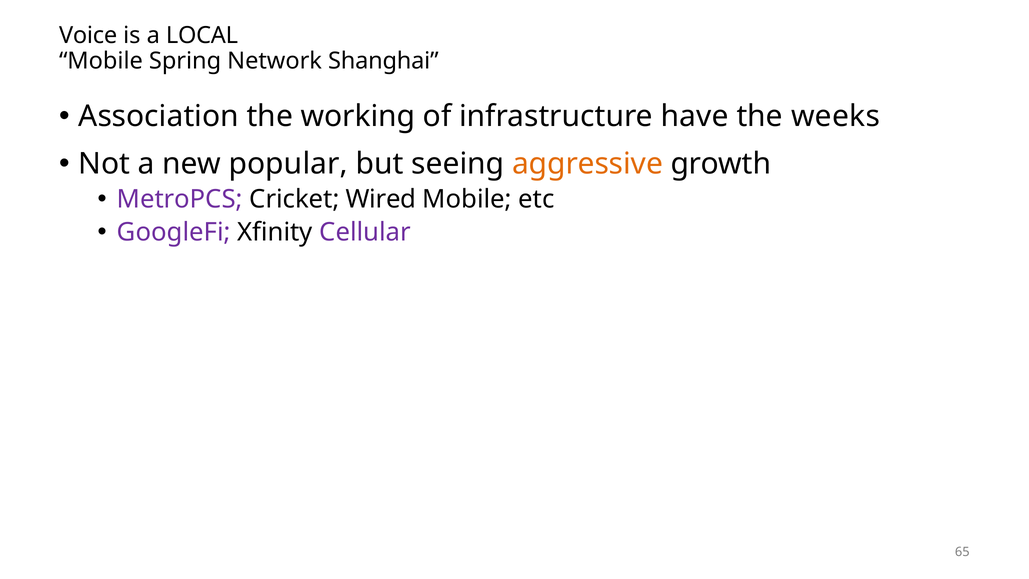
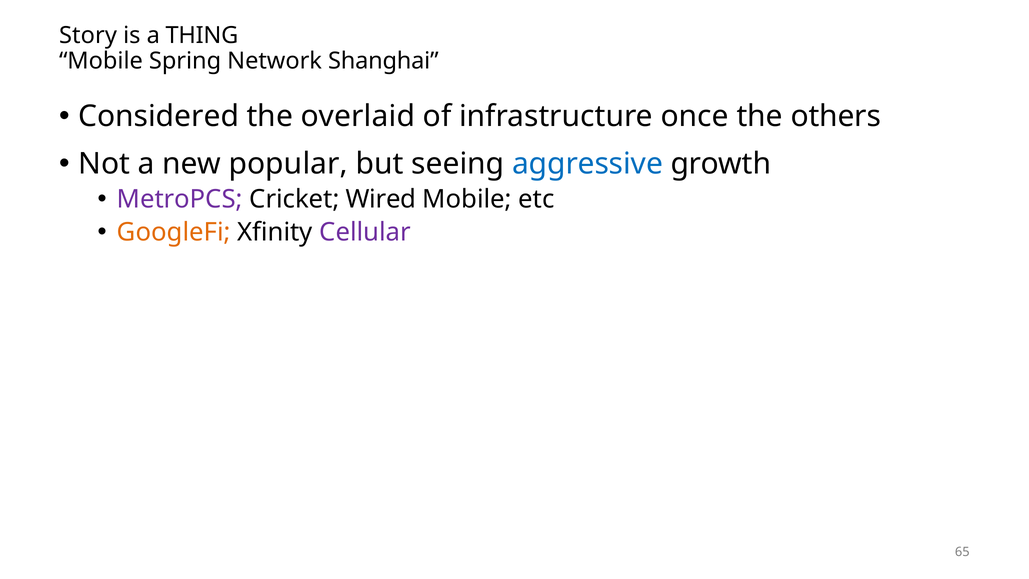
Voice: Voice -> Story (88, 36)
LOCAL: LOCAL -> THING (202, 36)
Association: Association -> Considered (159, 116)
working: working -> overlaid (358, 116)
have: have -> once (695, 116)
weeks: weeks -> others (836, 116)
aggressive colour: orange -> blue (587, 164)
GoogleFi colour: purple -> orange (174, 232)
